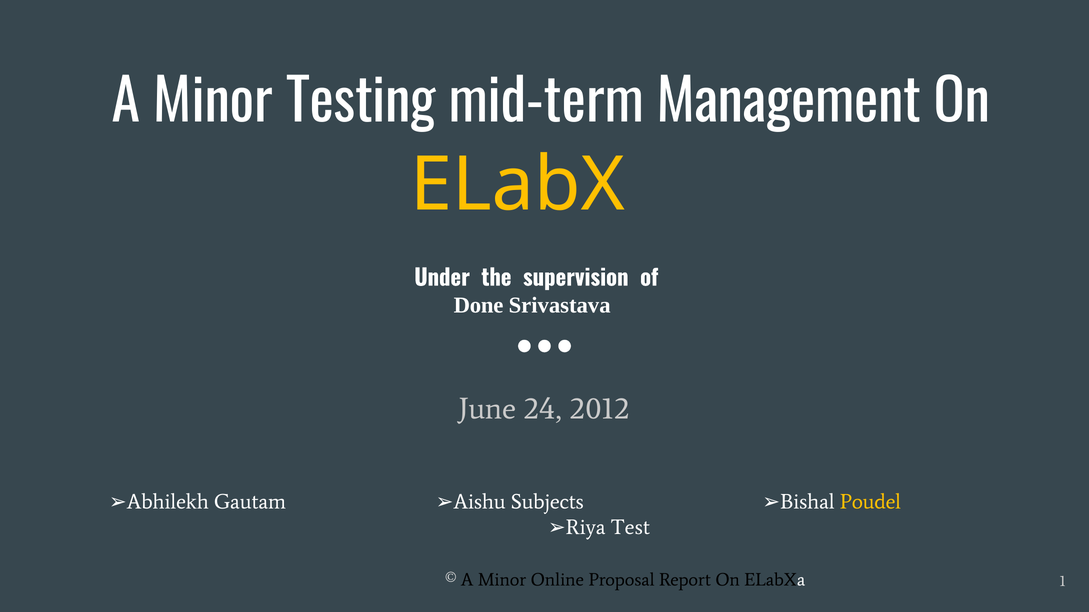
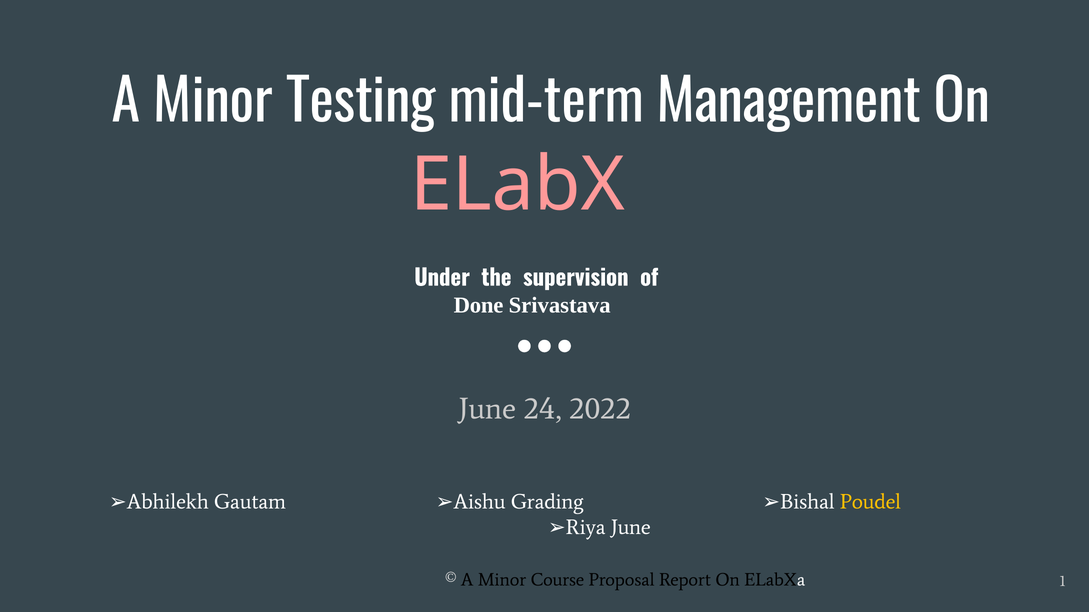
ELabX colour: yellow -> pink (518, 185)
2012: 2012 -> 2022 (600, 409)
Subjects: Subjects -> Grading (547, 502)
Test: Test -> June (631, 528)
Online: Online -> Course (557, 580)
